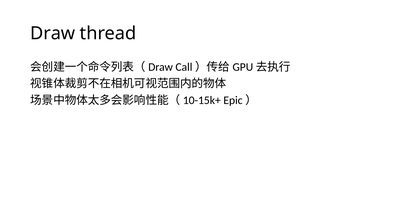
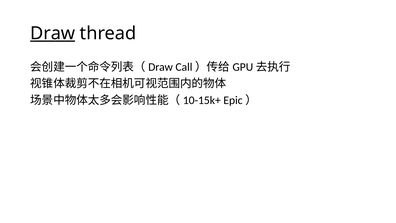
Draw underline: none -> present (53, 33)
